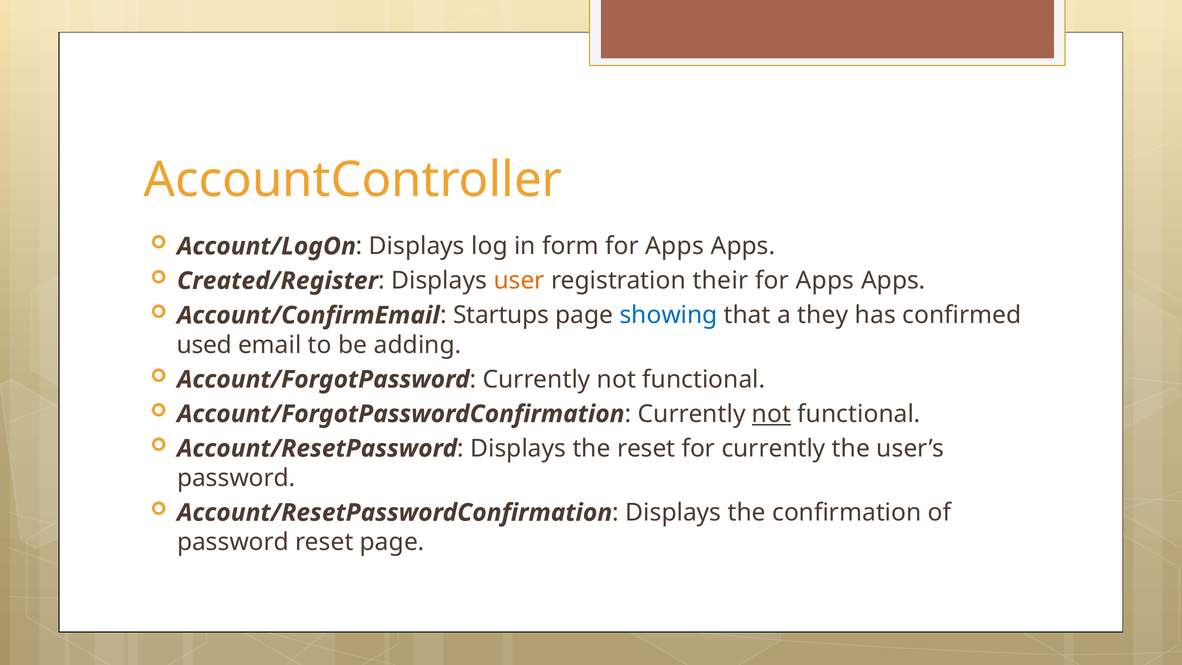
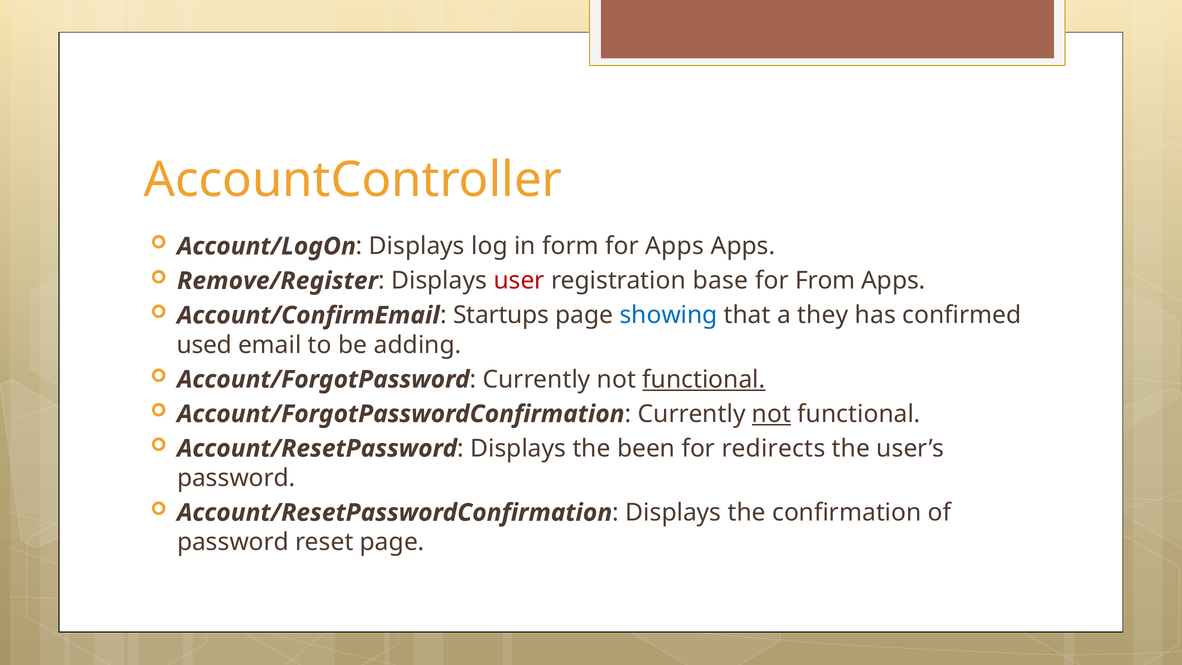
Created/Register: Created/Register -> Remove/Register (278, 281)
user colour: orange -> red (519, 281)
their: their -> base (721, 281)
Apps: Apps -> From (825, 281)
functional underline: none -> present (704, 379)
the reset: reset -> been (646, 448)
for currently: currently -> redirects (773, 448)
